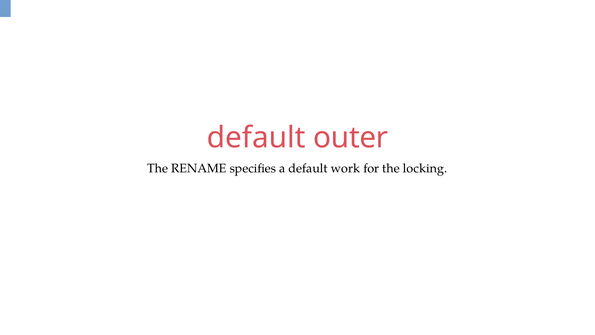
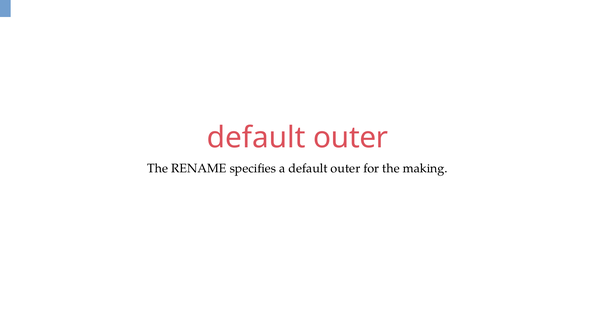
a default work: work -> outer (345, 168)
locking: locking -> making (425, 168)
